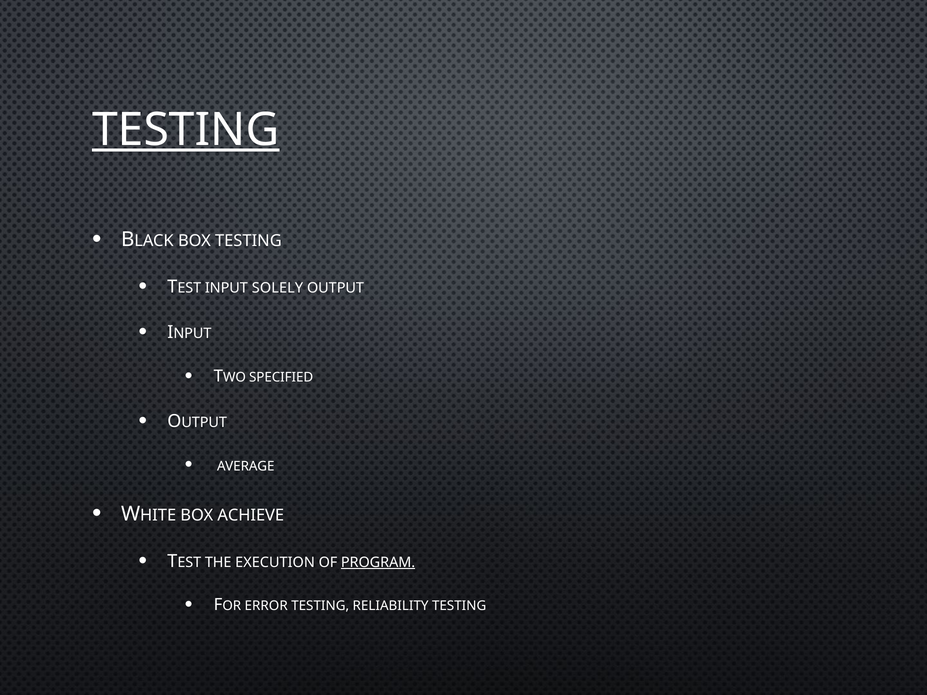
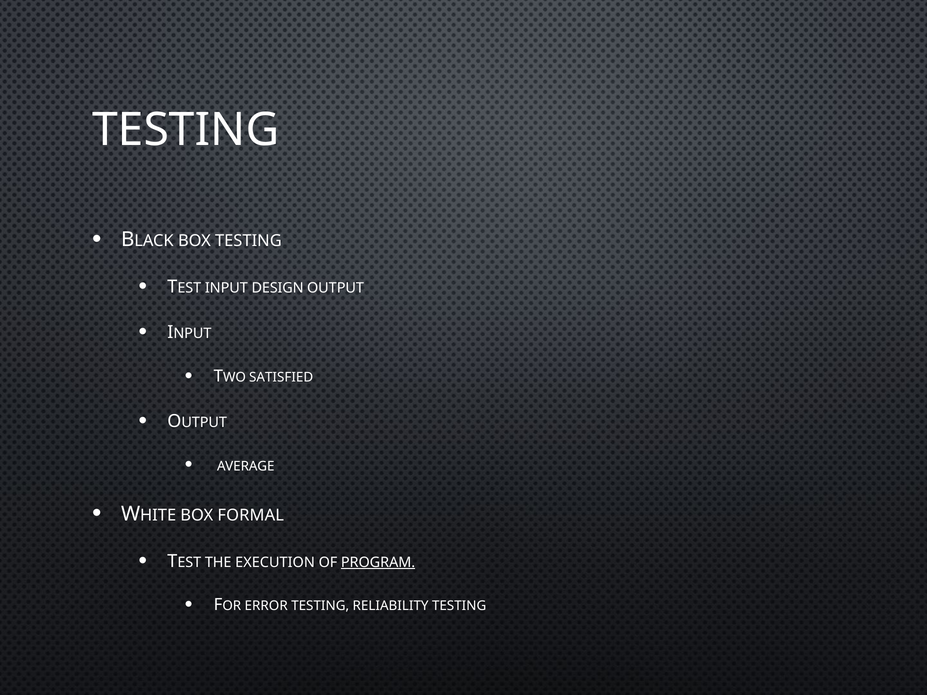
TESTING underline: present -> none (186, 130)
SOLELY: SOLELY -> DESIGN (278, 288)
SPECIFIED: SPECIFIED -> SATISFIED (281, 377)
ACHIEVE: ACHIEVE -> FORMAL (251, 515)
